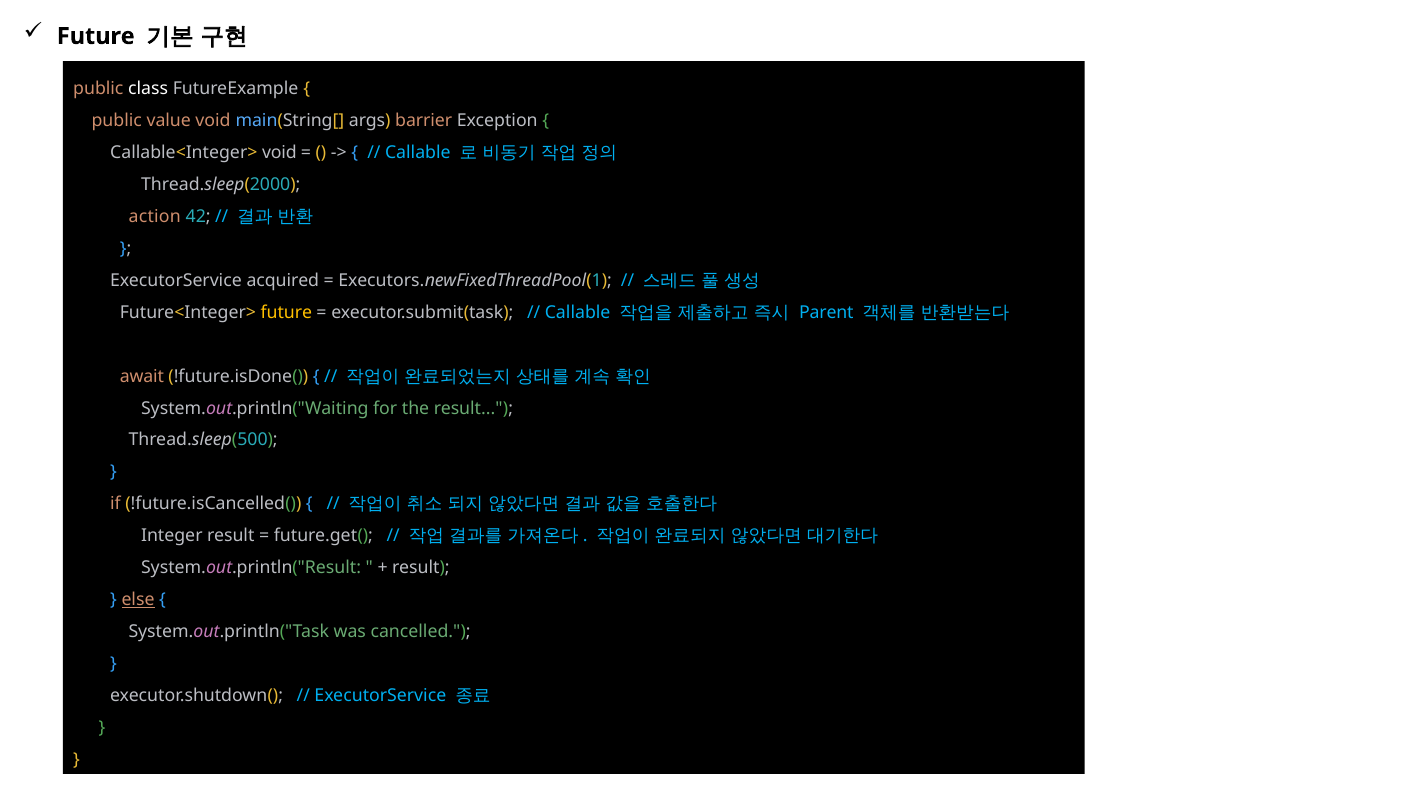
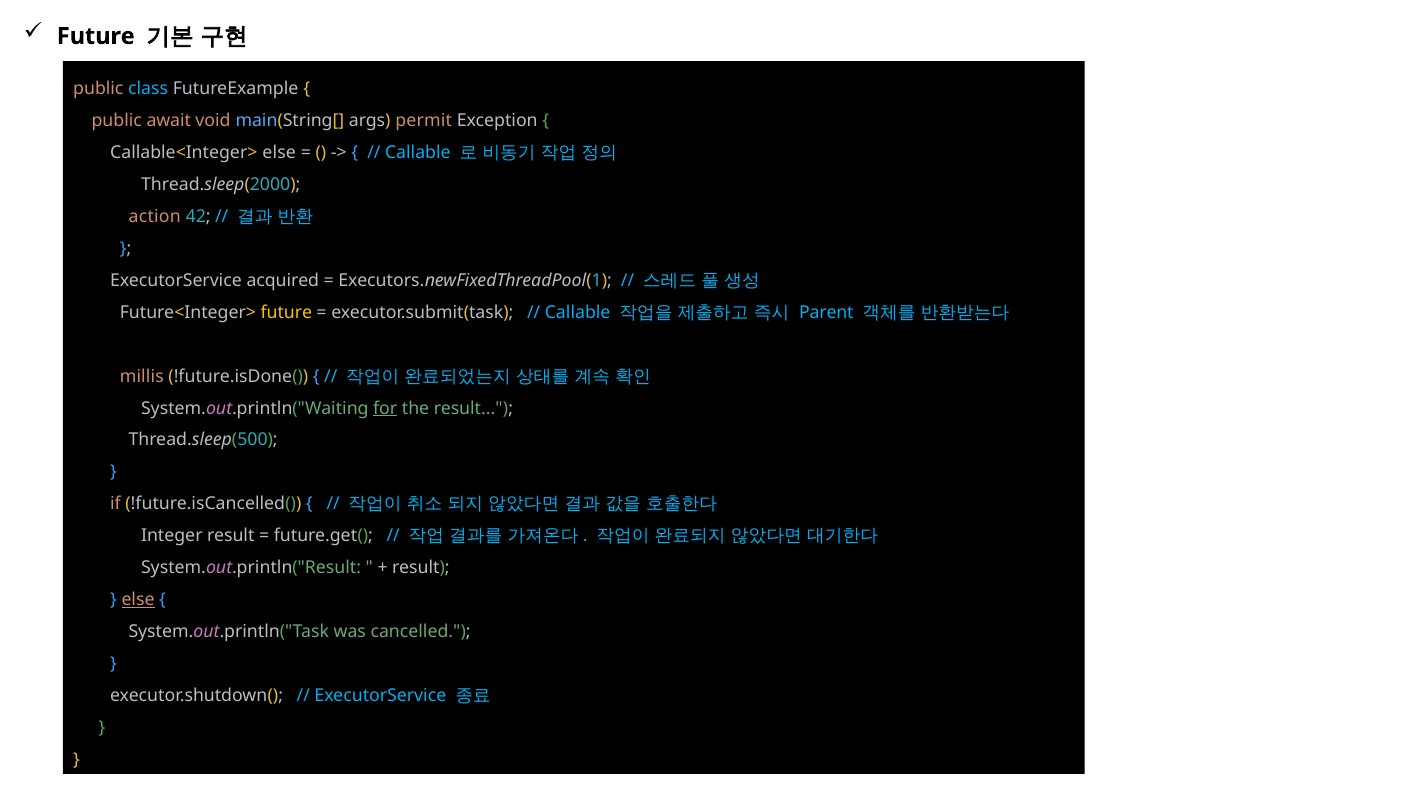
class colour: white -> light blue (148, 89)
value: value -> await (169, 121)
barrier: barrier -> permit (424, 121)
Callable<Integer> void: void -> else (279, 153)
await: await -> millis (142, 376)
for underline: none -> present (385, 408)
